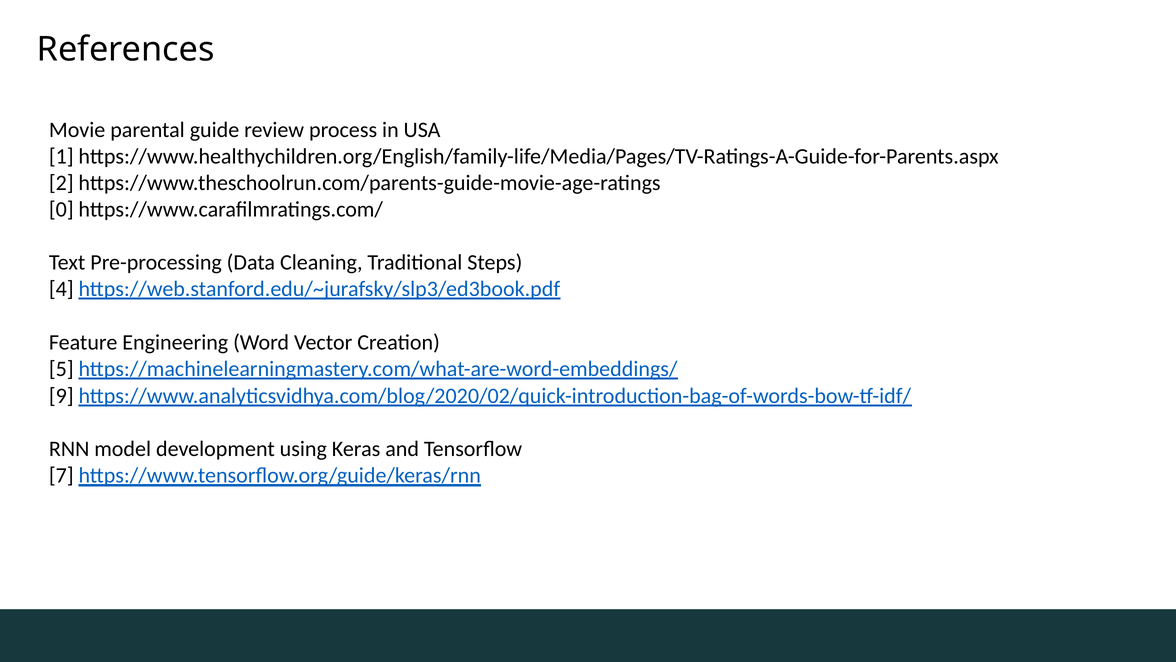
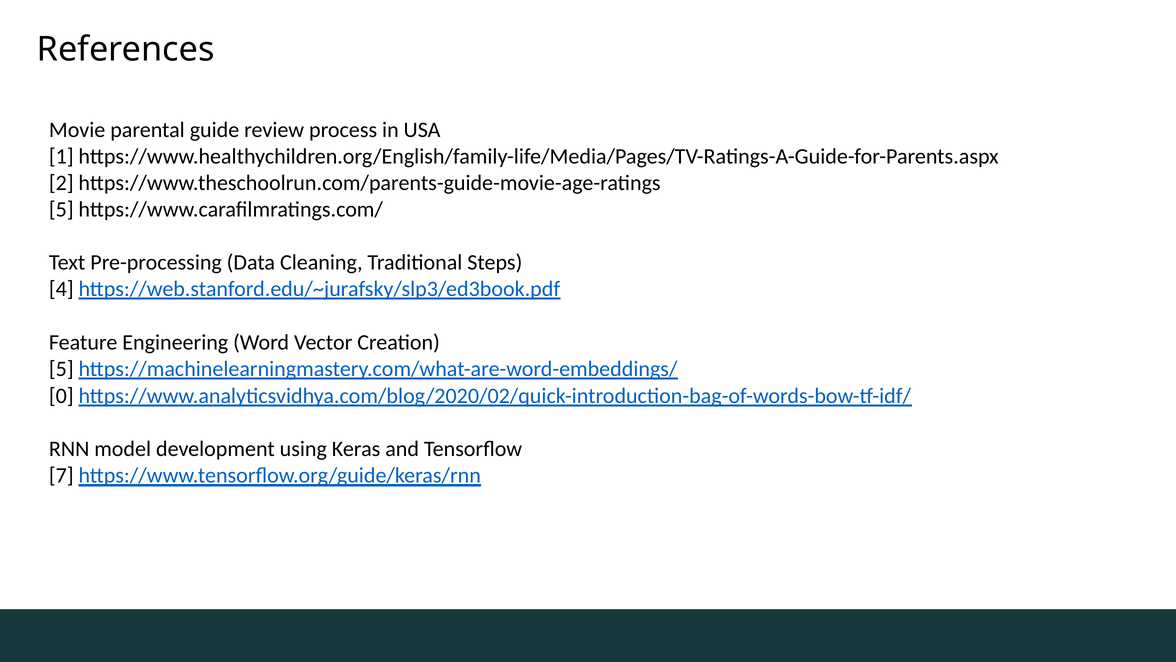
0: 0 -> 5 (61, 209)
9: 9 -> 0 (61, 395)
